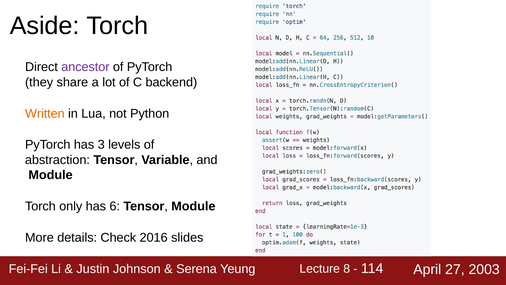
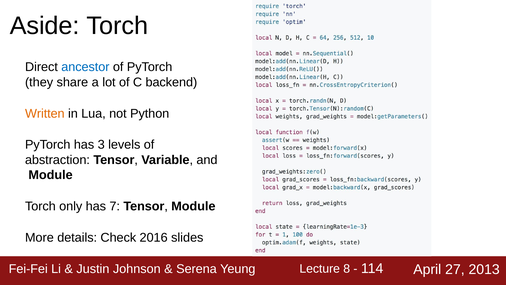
ancestor colour: purple -> blue (85, 67)
6: 6 -> 7 (115, 206)
2003: 2003 -> 2013 (484, 269)
